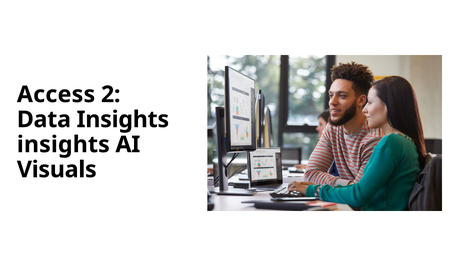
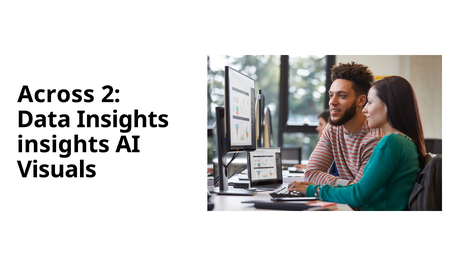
Access: Access -> Across (56, 95)
